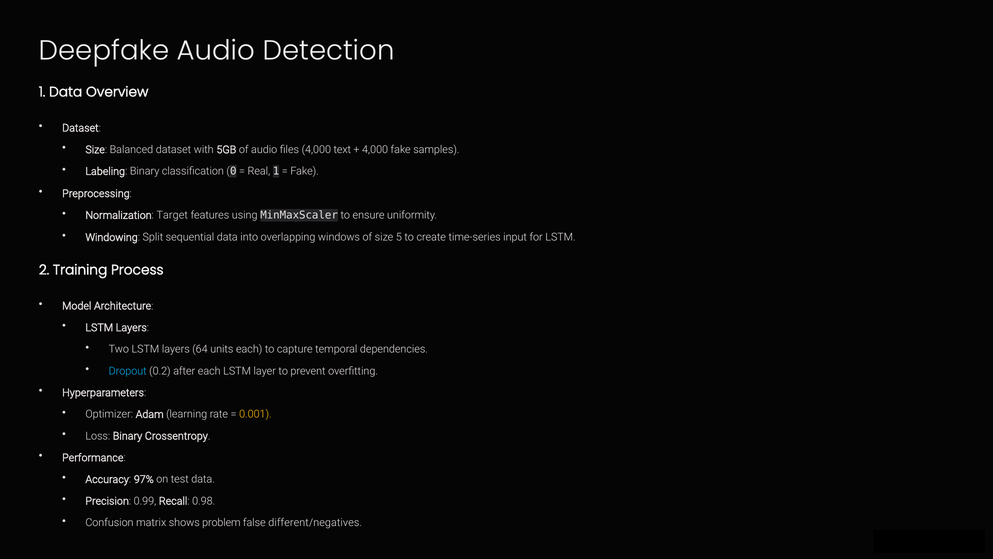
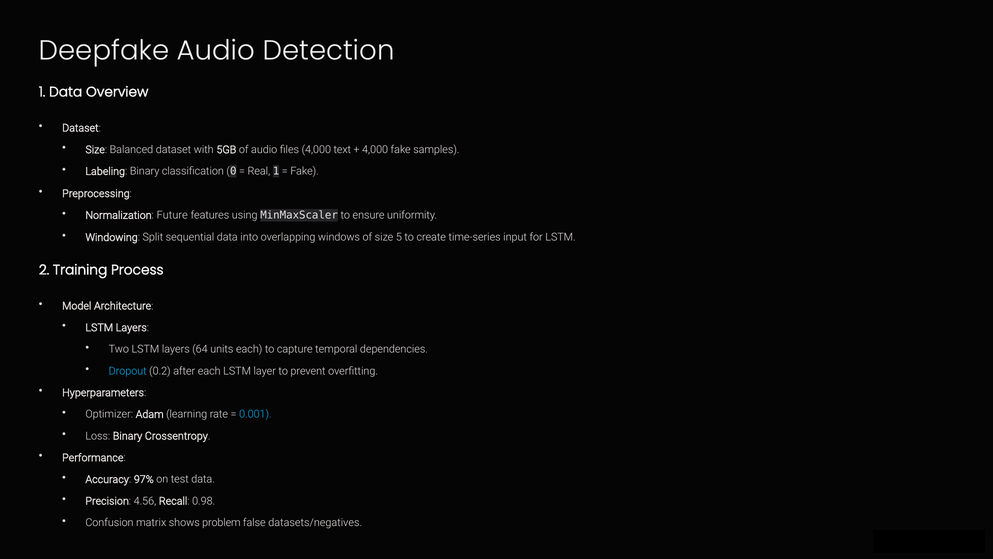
Target: Target -> Future (172, 215)
0.001 colour: yellow -> light blue (255, 414)
0.99: 0.99 -> 4.56 (145, 501)
different/negatives: different/negatives -> datasets/negatives (315, 522)
